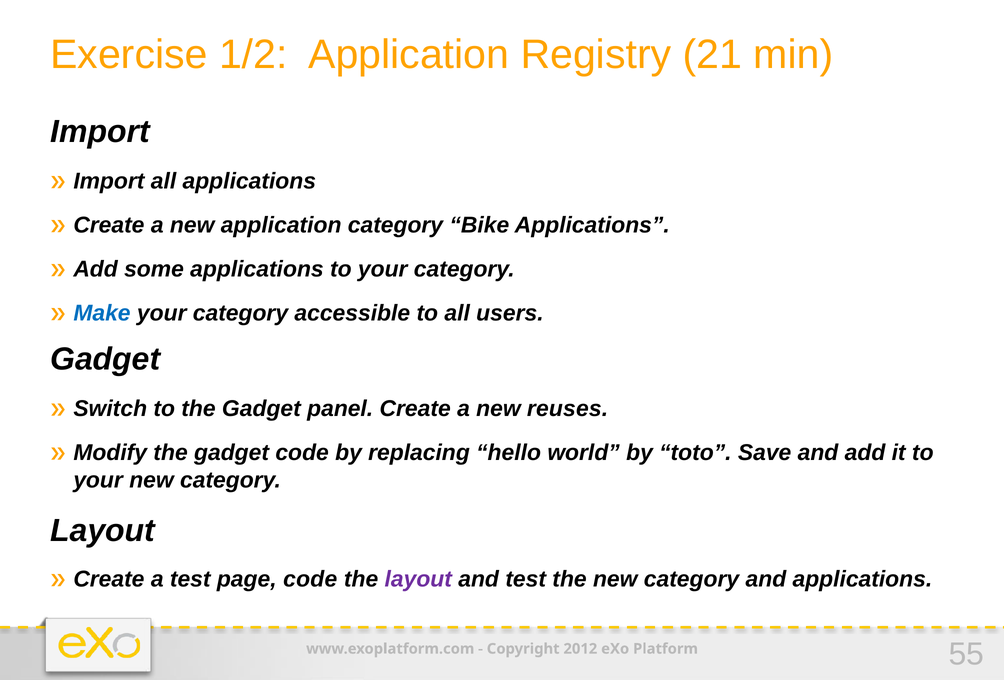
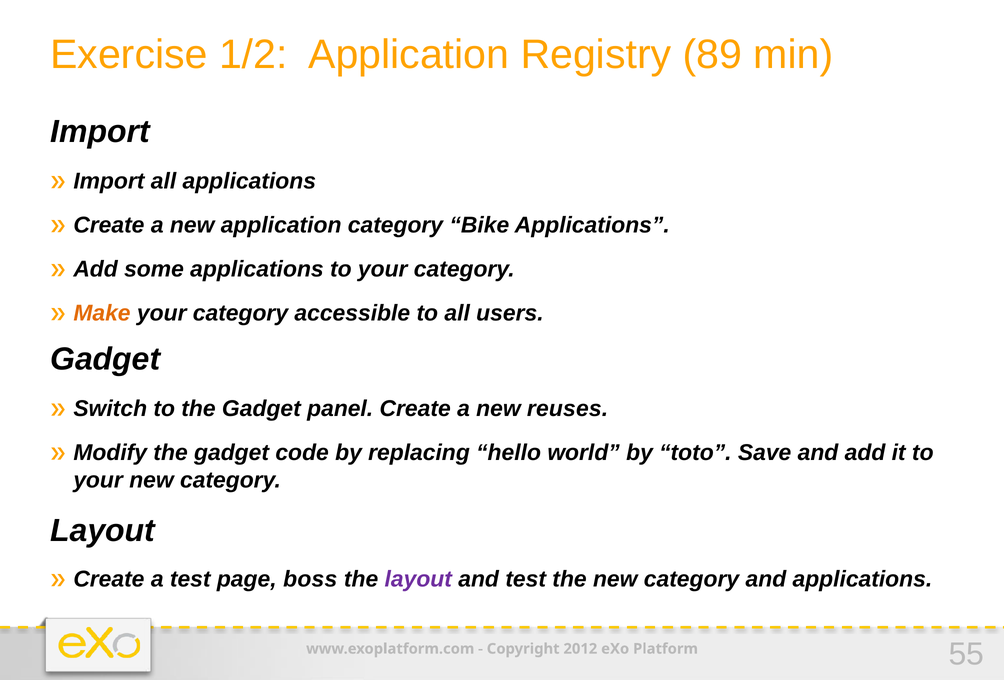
21: 21 -> 89 (712, 55)
Make colour: blue -> orange (102, 313)
page code: code -> boss (310, 579)
